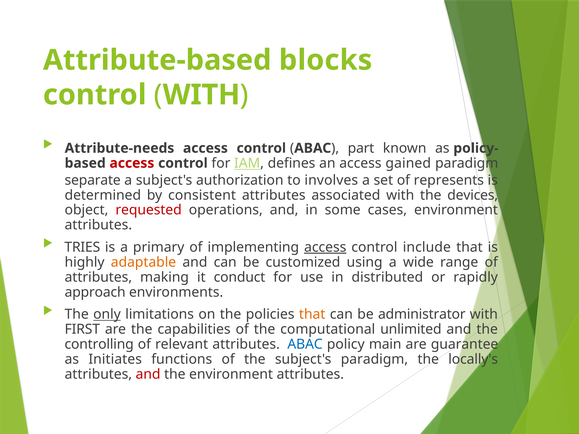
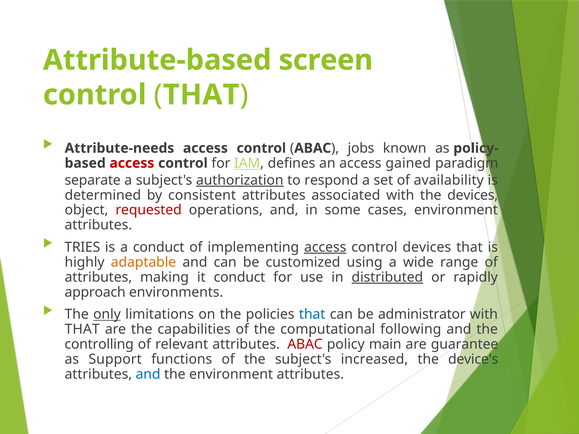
blocks: blocks -> screen (326, 60)
WITH: WITH -> THAT (201, 95)
part: part -> jobs (361, 148)
authorization underline: none -> present (240, 180)
involves: involves -> respond (331, 180)
represents: represents -> availability (449, 180)
a primary: primary -> conduct (159, 247)
control include: include -> devices (427, 247)
distributed underline: none -> present (387, 277)
that colour: orange -> blue (312, 315)
FIRST: FIRST -> THAT (82, 330)
unlimited: unlimited -> following (411, 330)
ABAC colour: blue -> red (305, 344)
Initiates: Initiates -> Support (115, 359)
subject's paradigm: paradigm -> increased (374, 359)
locally's: locally's -> device's (473, 359)
and colour: red -> blue (148, 374)
